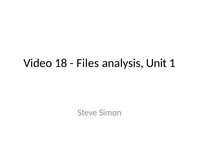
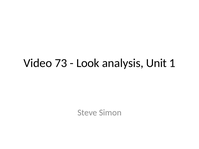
18: 18 -> 73 (61, 63)
Files: Files -> Look (88, 63)
